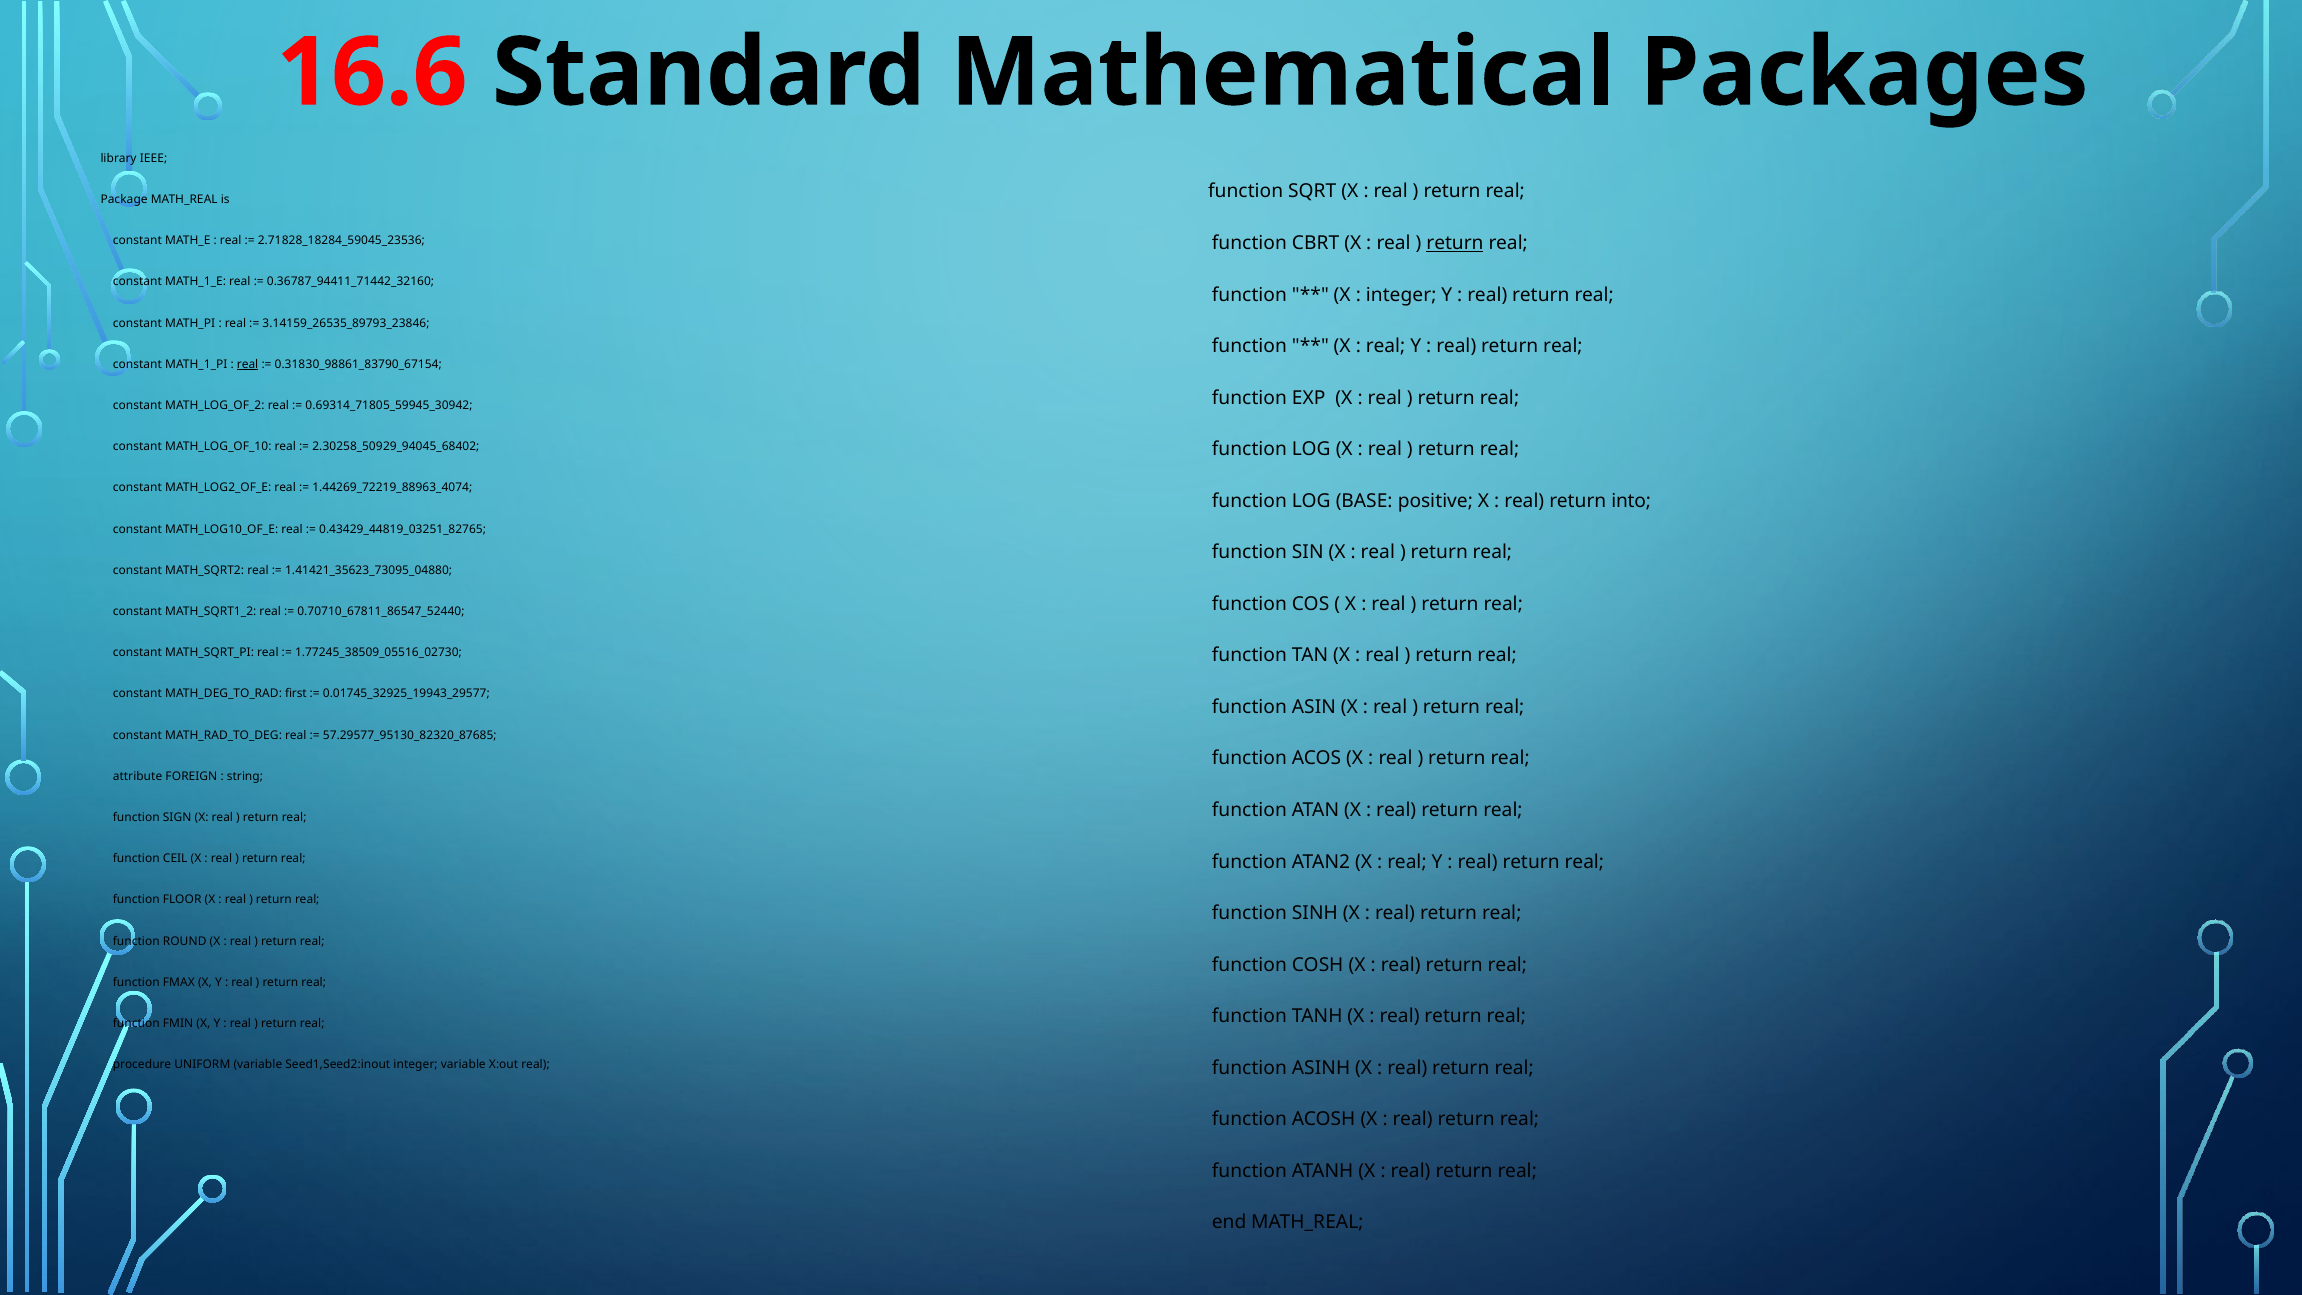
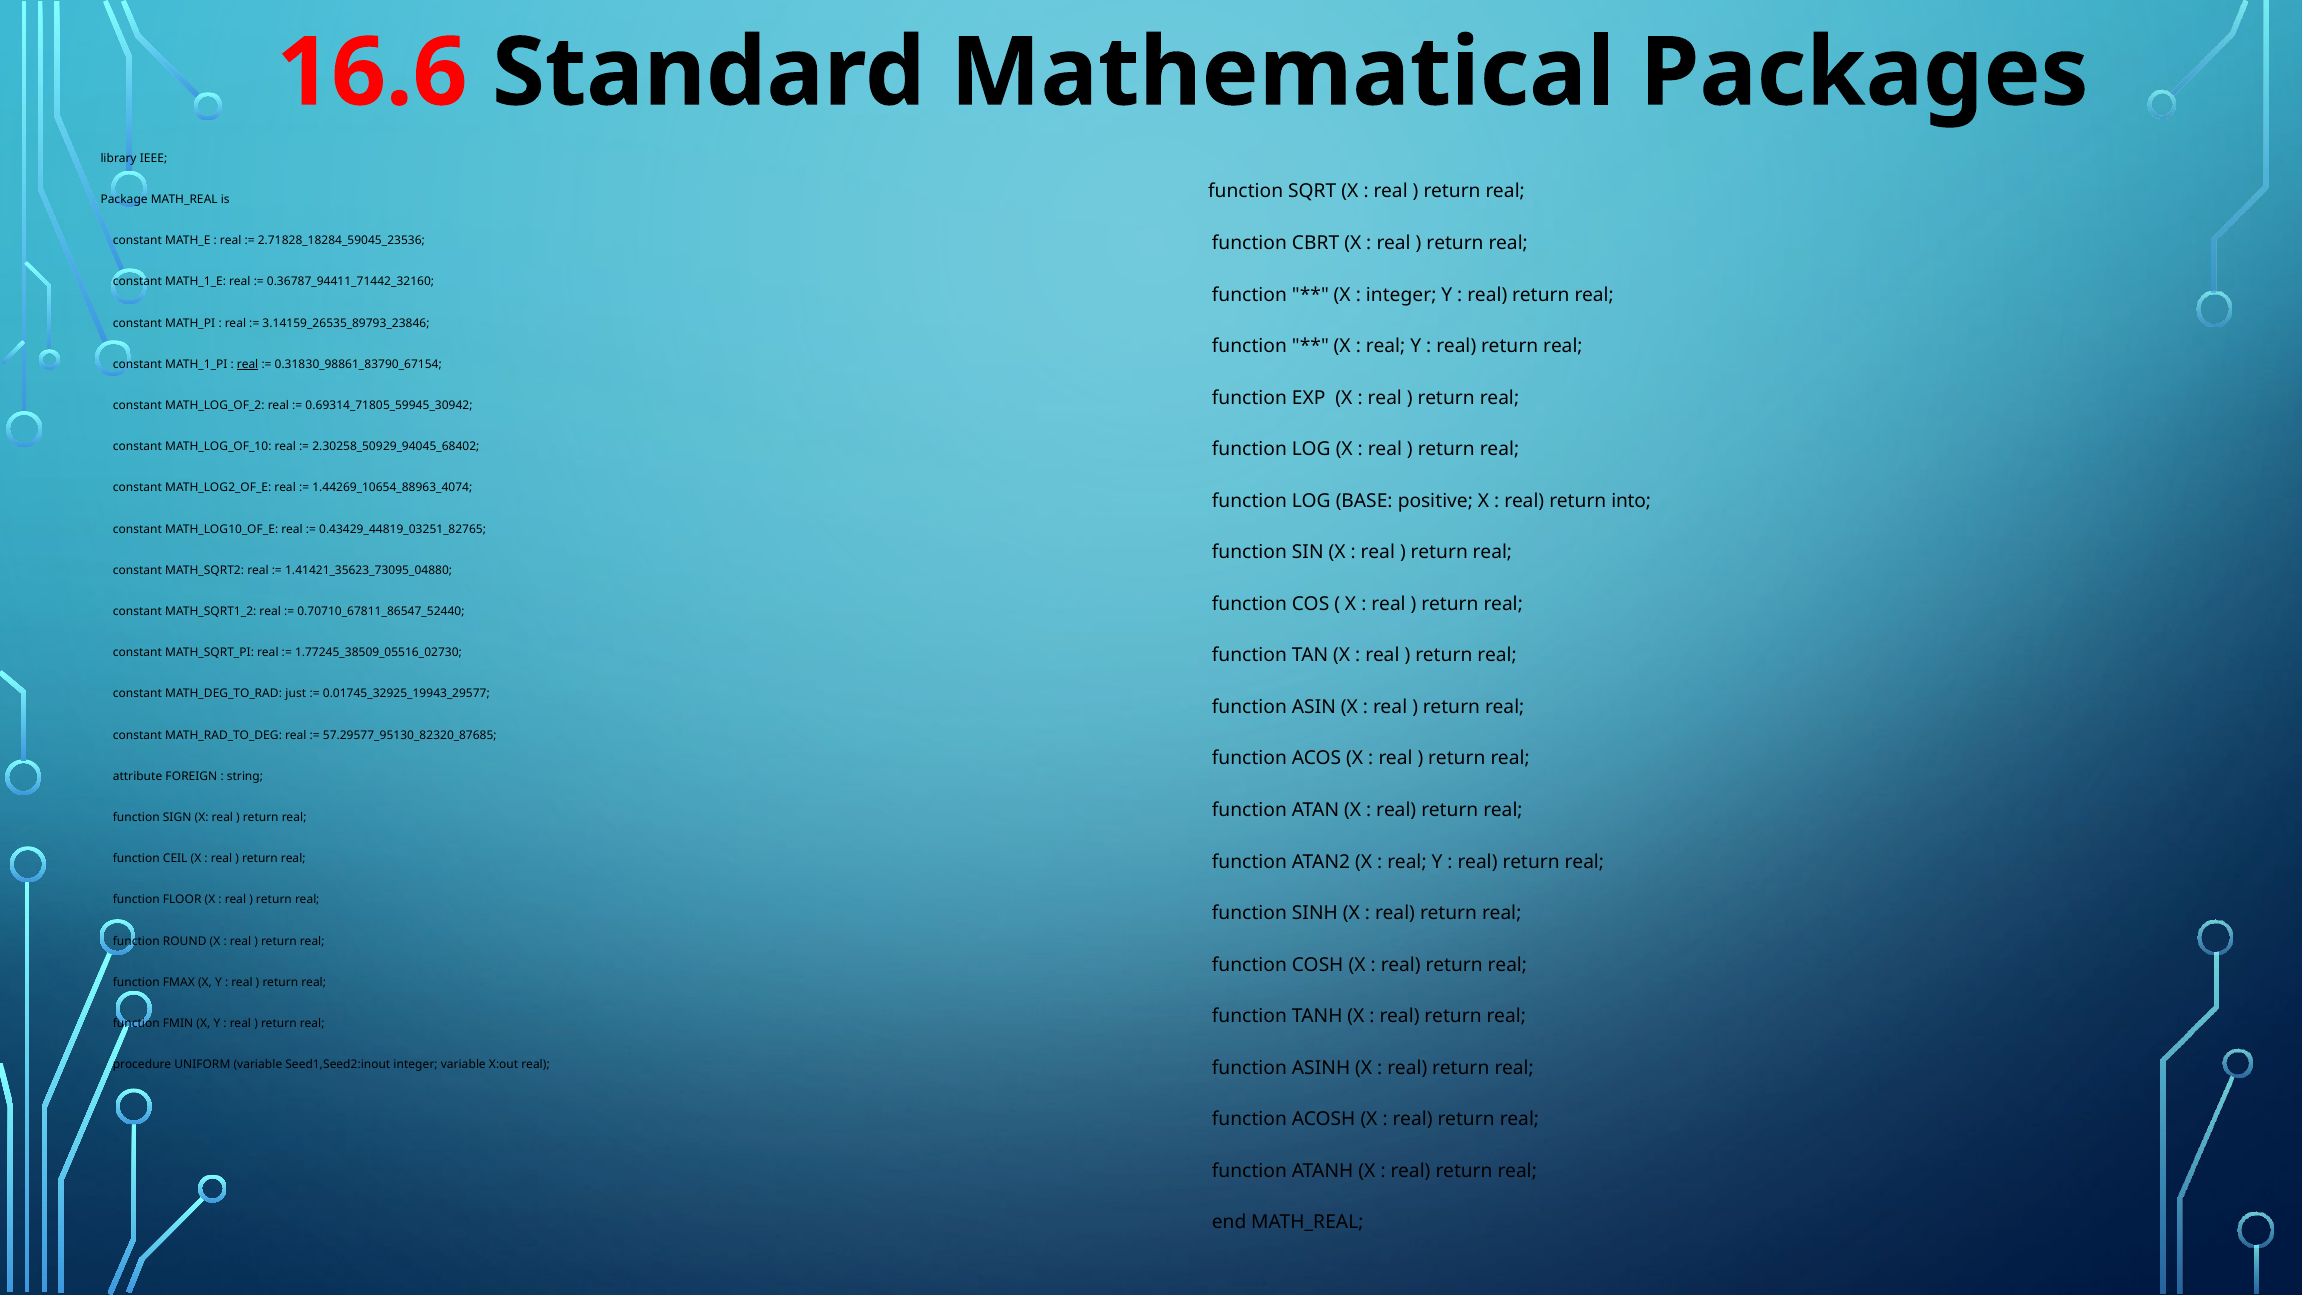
return underline: present -> none (1455, 243)
1.44269_72219_88963_4074: 1.44269_72219_88963_4074 -> 1.44269_10654_88963_4074 (392, 488)
first: first -> just (296, 694)
